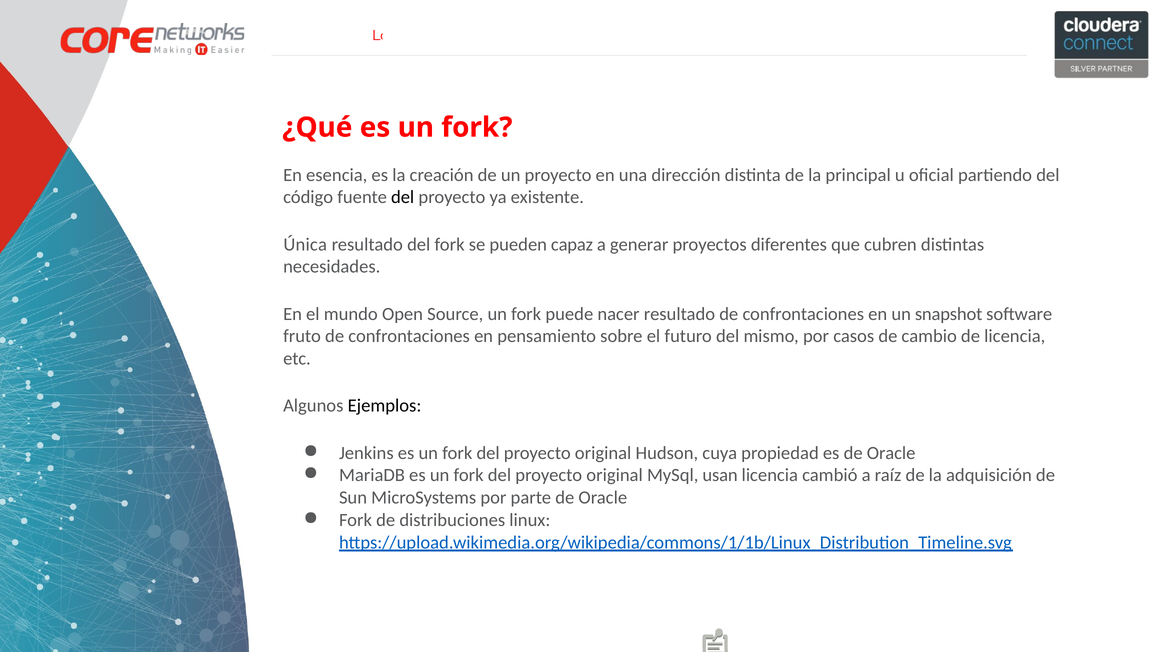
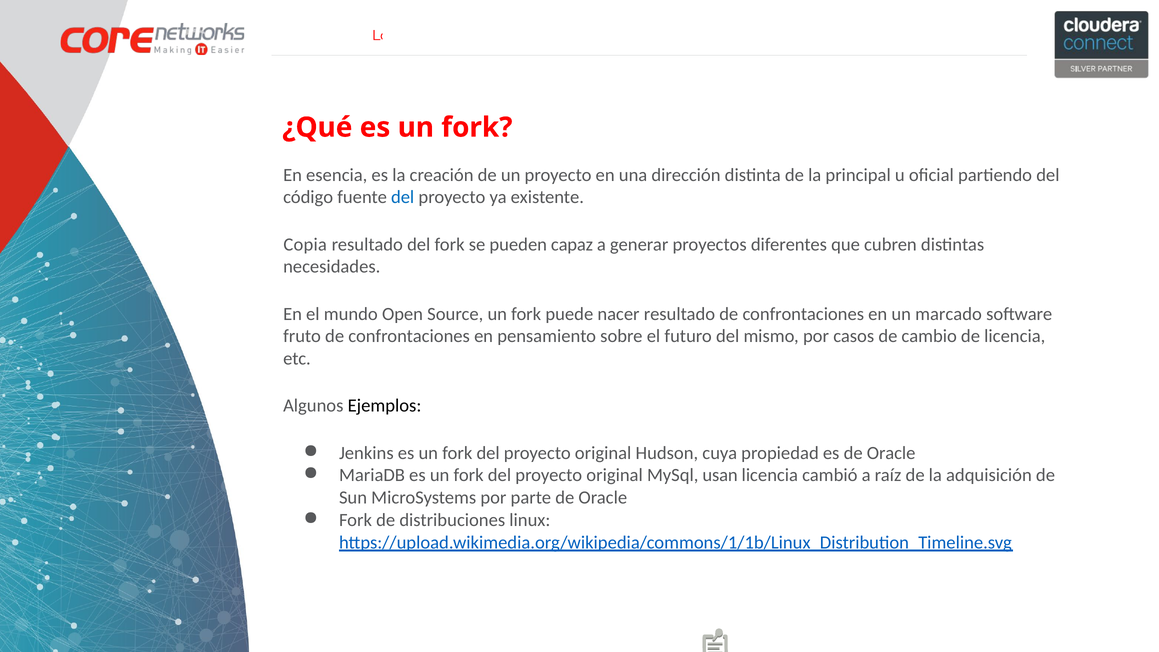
del colour: black -> blue (403, 197)
Única: Única -> Copia (305, 244)
snapshot: snapshot -> marcado (949, 314)
